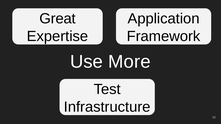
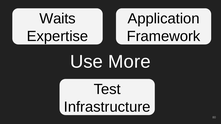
Great: Great -> Waits (58, 19)
